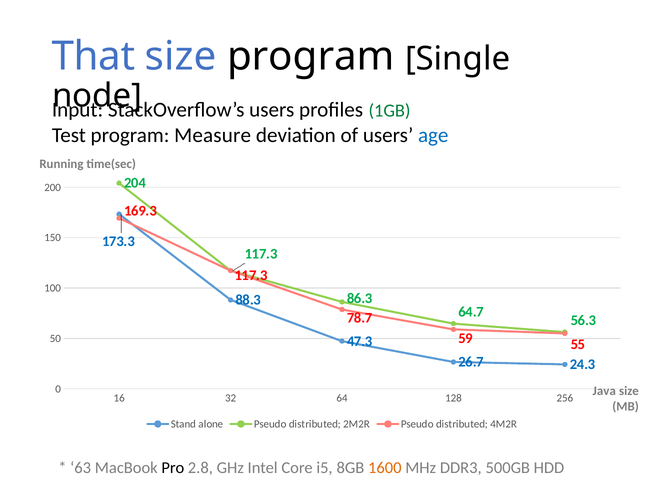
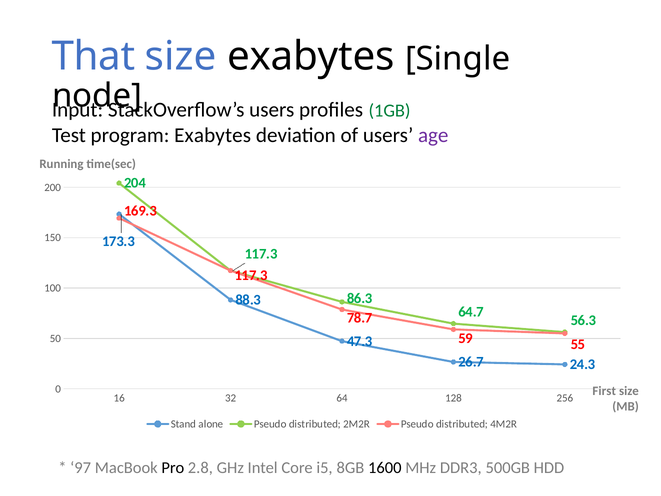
size program: program -> exabytes (311, 56)
program Measure: Measure -> Exabytes (213, 135)
age colour: blue -> purple (433, 135)
Java: Java -> First (604, 391)
63: 63 -> 97 (81, 467)
1600 colour: orange -> black (385, 467)
